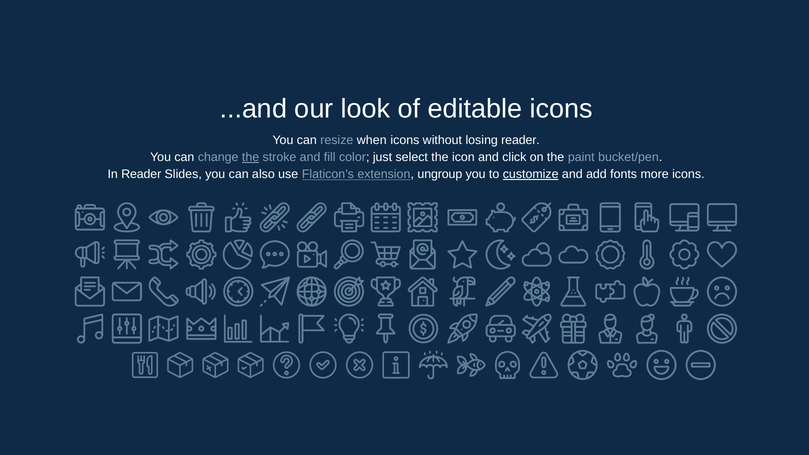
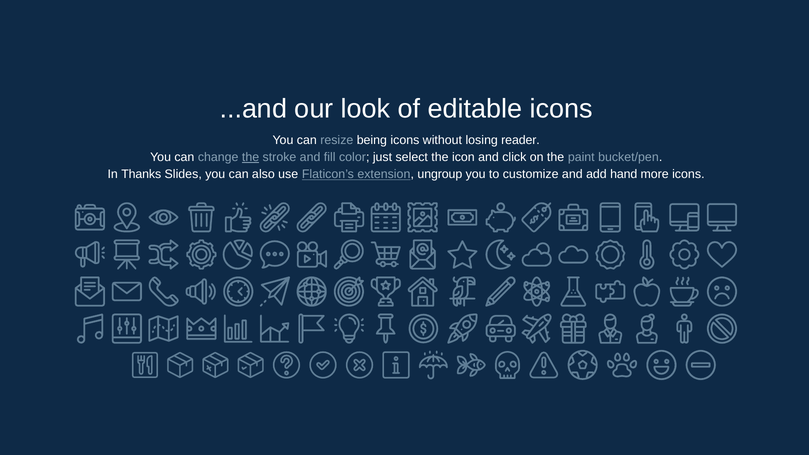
when: when -> being (372, 140)
In Reader: Reader -> Thanks (141, 174)
customize underline: present -> none (531, 174)
fonts: fonts -> hand (624, 174)
